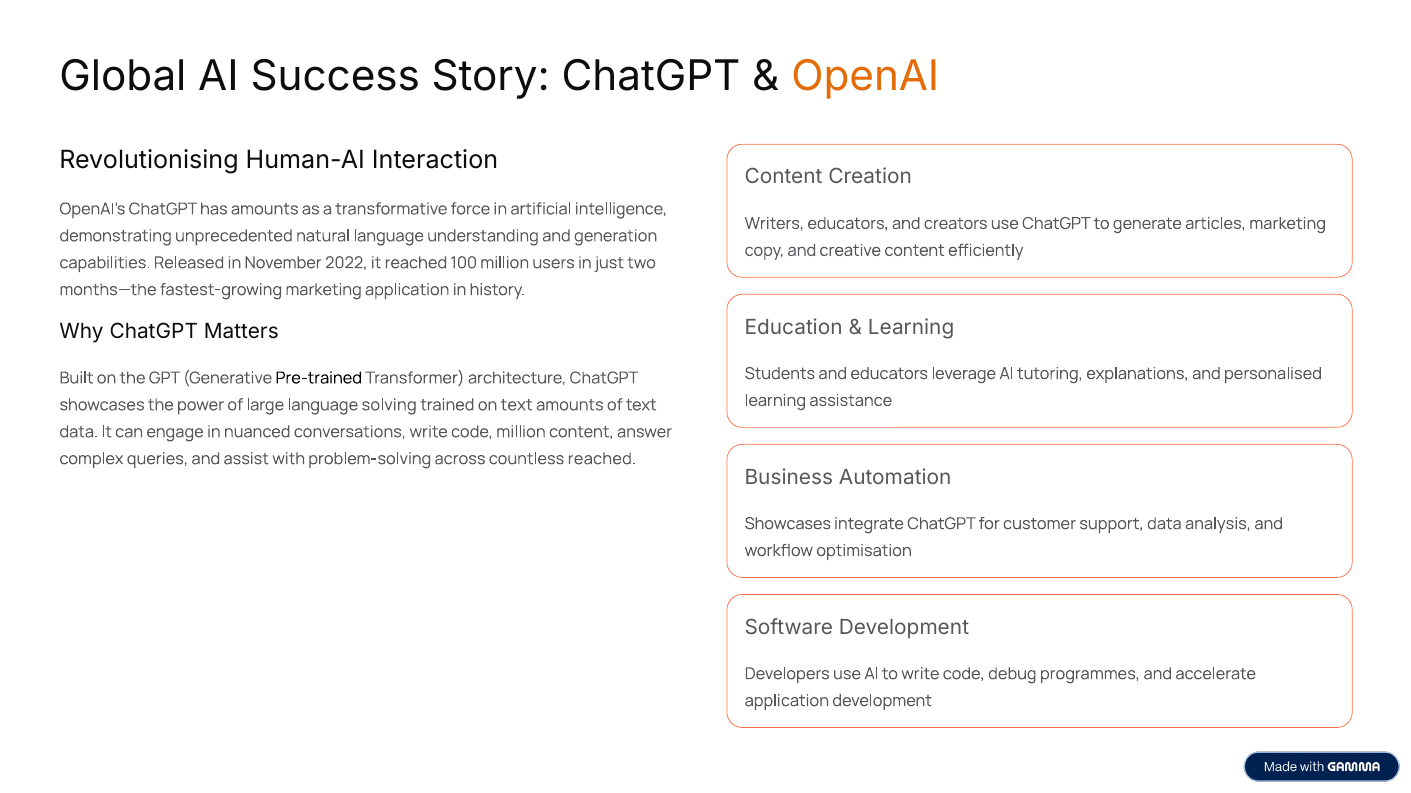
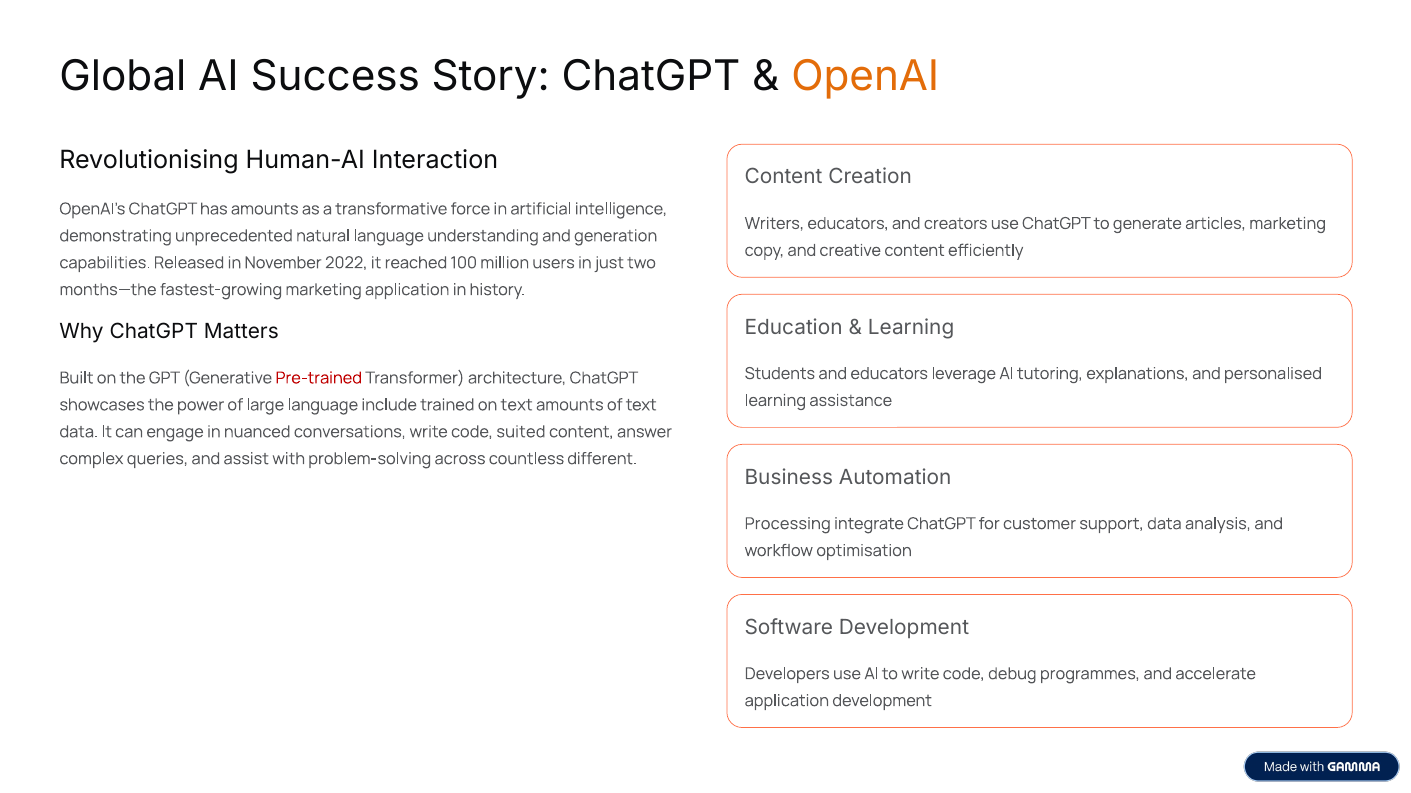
Pre-trained colour: black -> red (319, 378)
solving: solving -> include (389, 405)
code million: million -> suited (521, 432)
countless reached: reached -> different (602, 459)
Showcases: Showcases -> Processing (788, 524)
